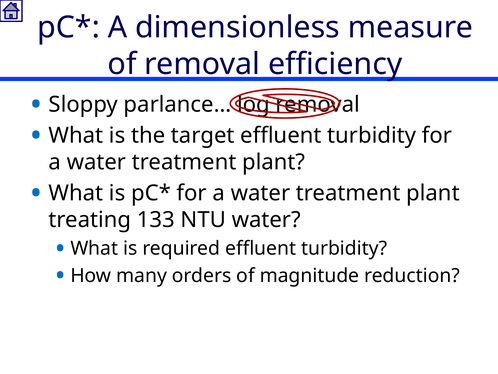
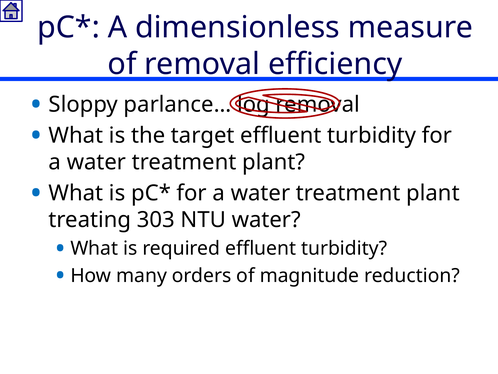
133: 133 -> 303 (156, 220)
